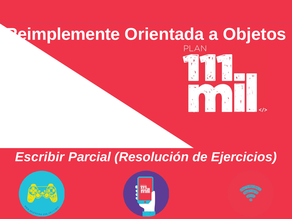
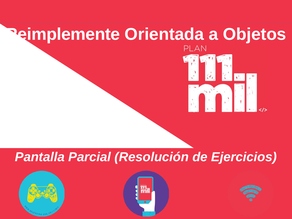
Escribir: Escribir -> Pantalla (40, 157)
